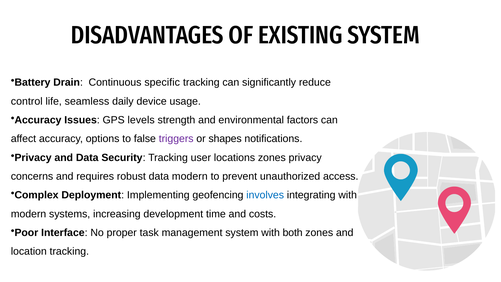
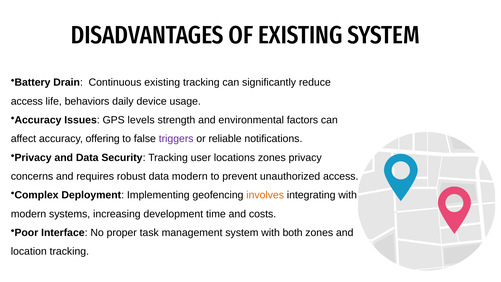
Continuous specific: specific -> existing (162, 82)
control: control -> access (27, 101)
seamless: seamless -> behaviors (87, 101)
options: options -> offering (103, 139)
shapes: shapes -> reliable (225, 139)
involves colour: blue -> orange (265, 195)
